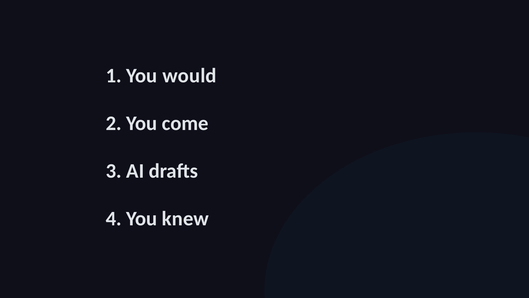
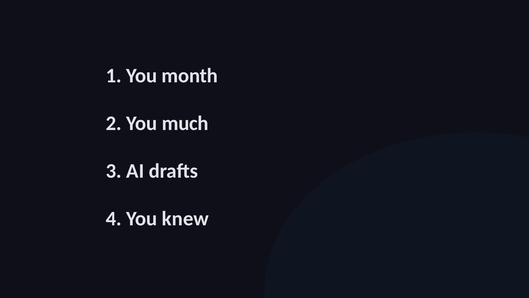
would: would -> month (190, 75)
come: come -> much (185, 123)
